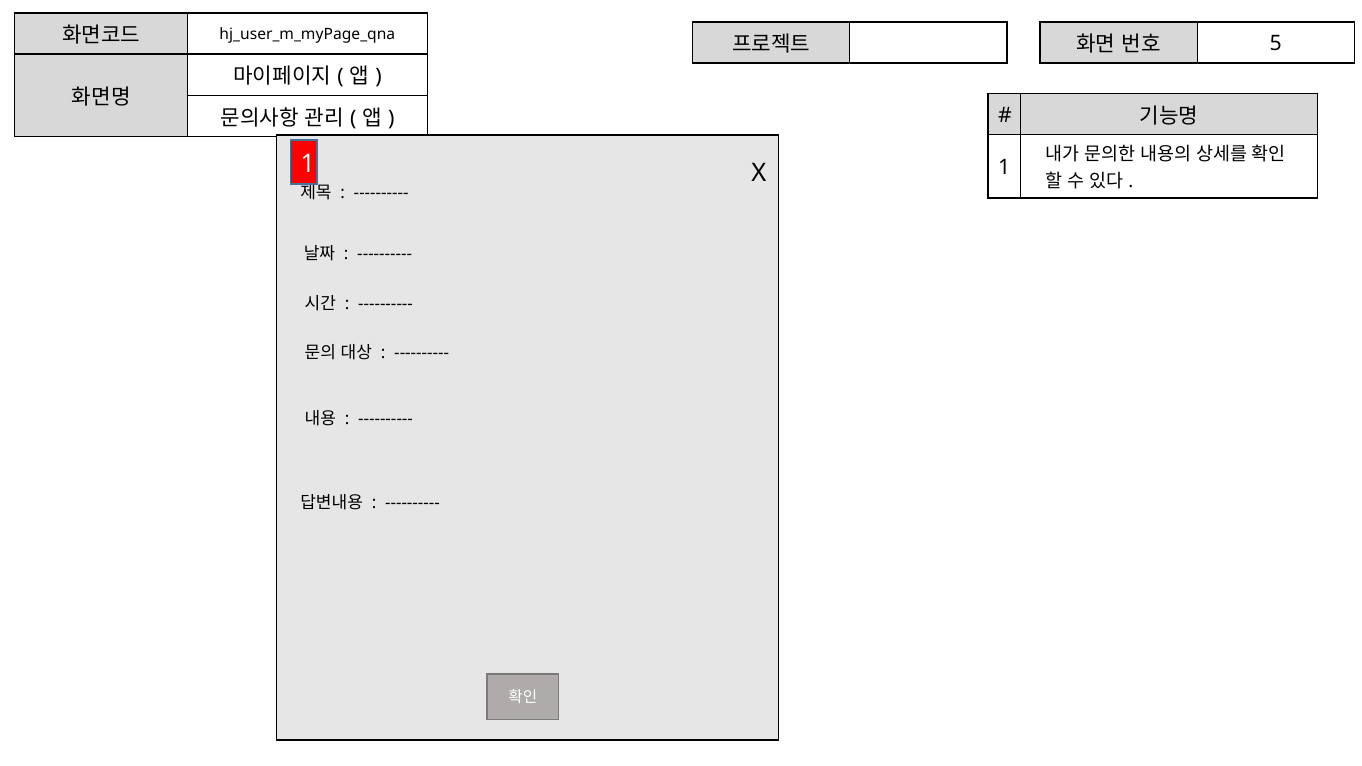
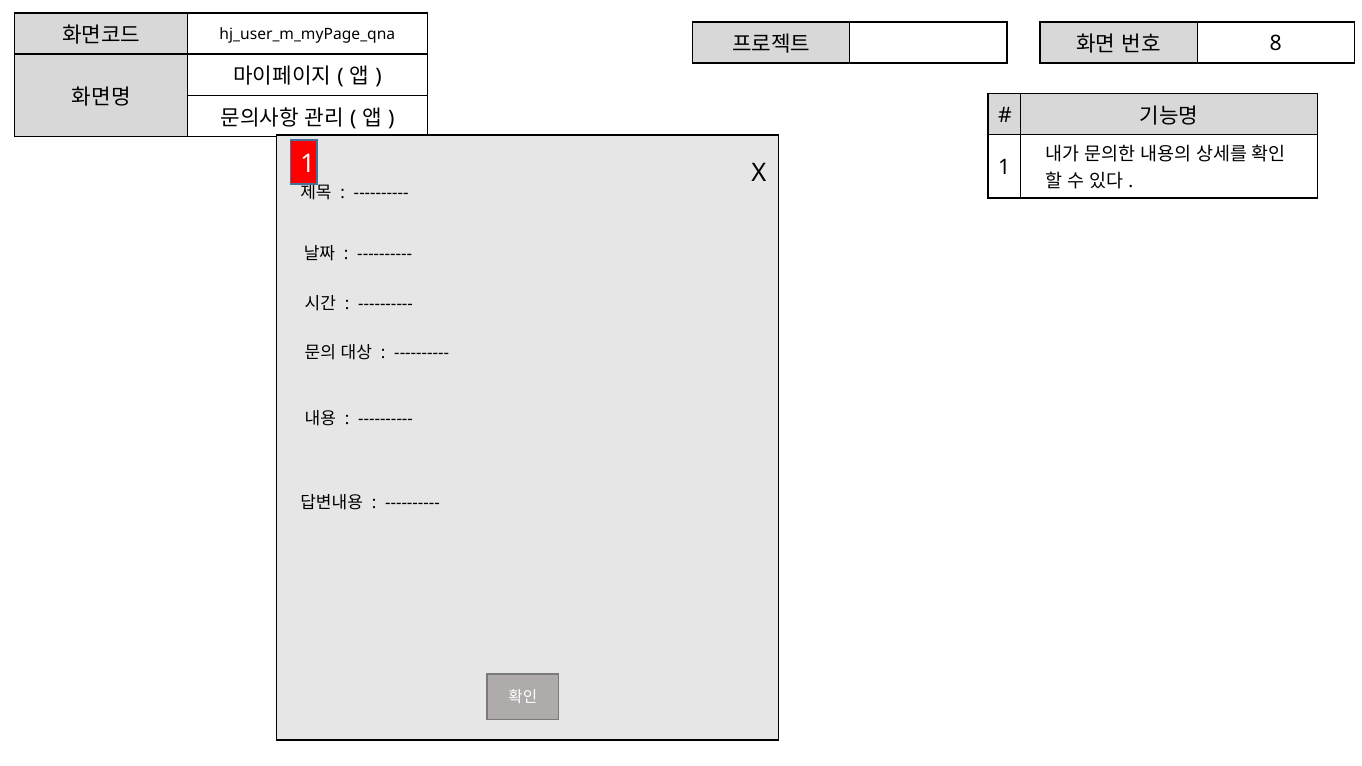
5: 5 -> 8 (1276, 44)
